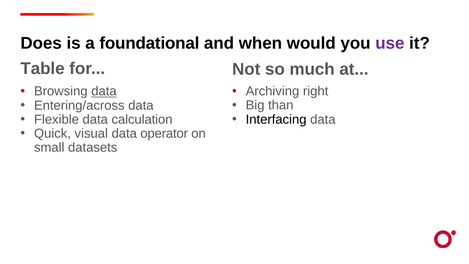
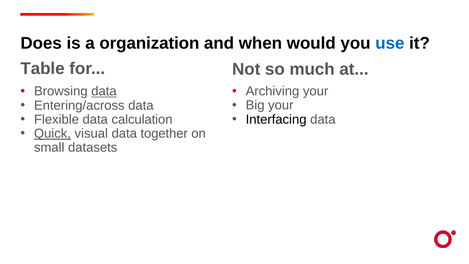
foundational: foundational -> organization (149, 43)
use colour: purple -> blue (390, 43)
Archiving right: right -> your (316, 91)
Big than: than -> your (281, 105)
Quick underline: none -> present (52, 133)
operator: operator -> together (164, 133)
